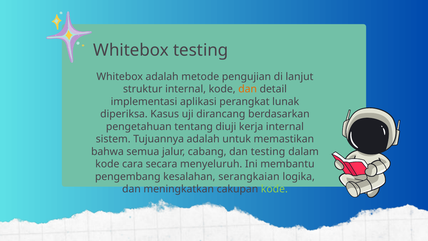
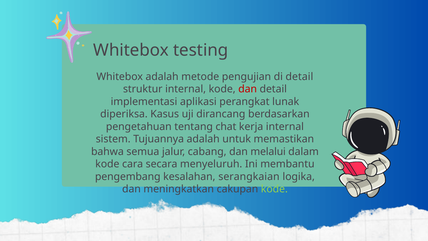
di lanjut: lanjut -> detail (299, 77)
dan colour: orange -> red (248, 89)
diuji: diuji -> chat (226, 126)
dan testing: testing -> melalui (268, 151)
